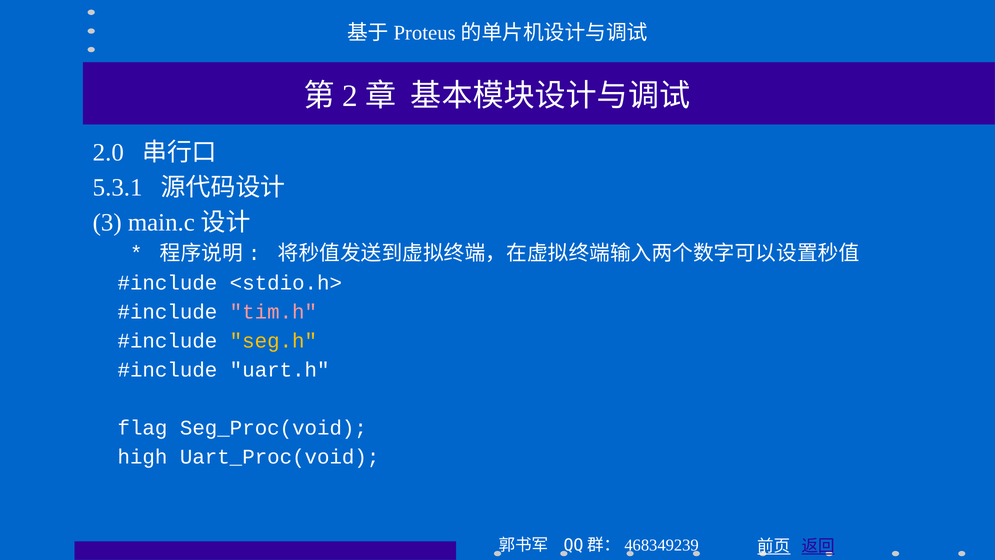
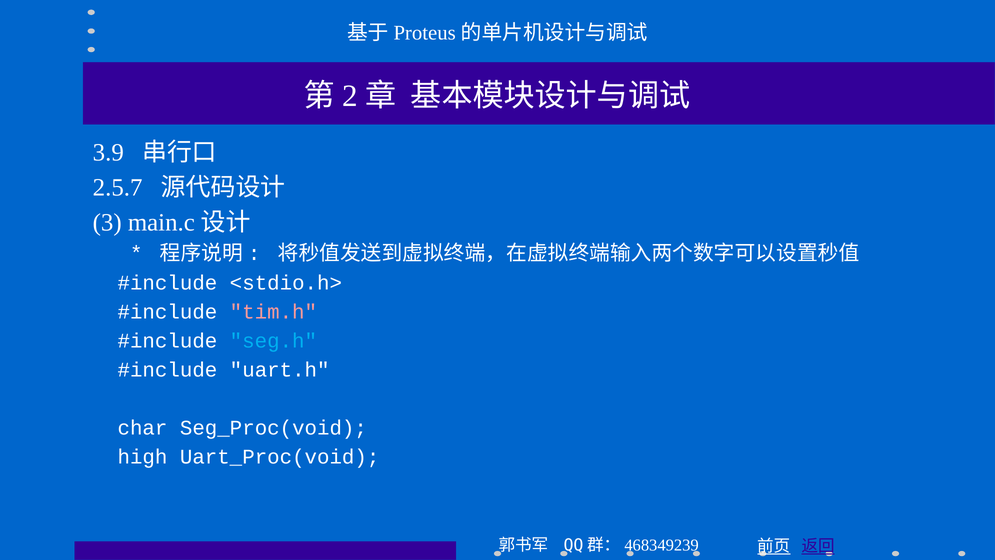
2.0: 2.0 -> 3.9 (108, 153)
5.3.1: 5.3.1 -> 2.5.7 (118, 187)
seg.h colour: yellow -> light blue (273, 341)
flag: flag -> char (142, 428)
